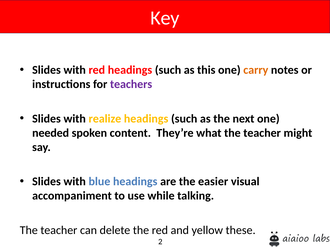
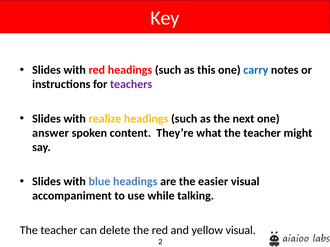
carry colour: orange -> blue (256, 70)
needed: needed -> answer (51, 133)
yellow these: these -> visual (241, 231)
